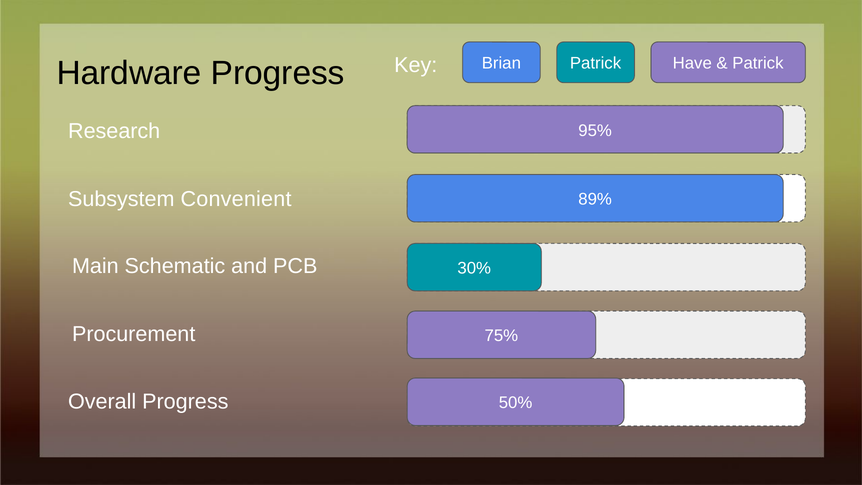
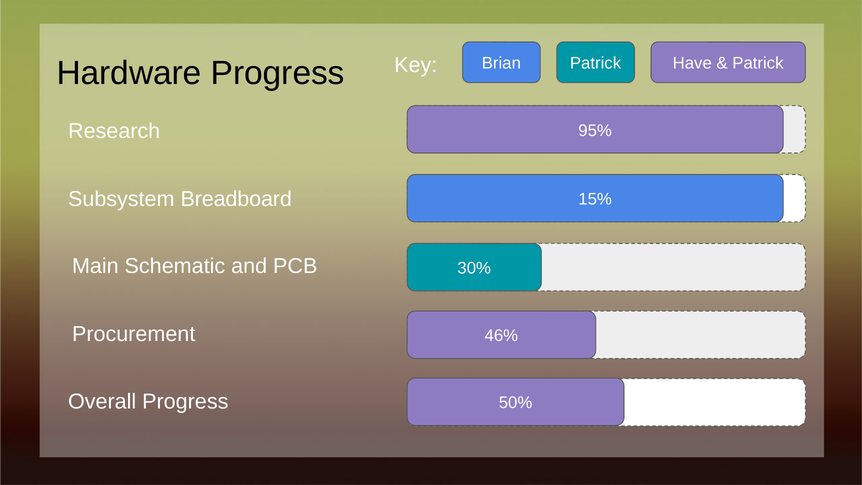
Convenient: Convenient -> Breadboard (236, 199)
89%: 89% -> 15% (595, 199)
75%: 75% -> 46% (501, 336)
